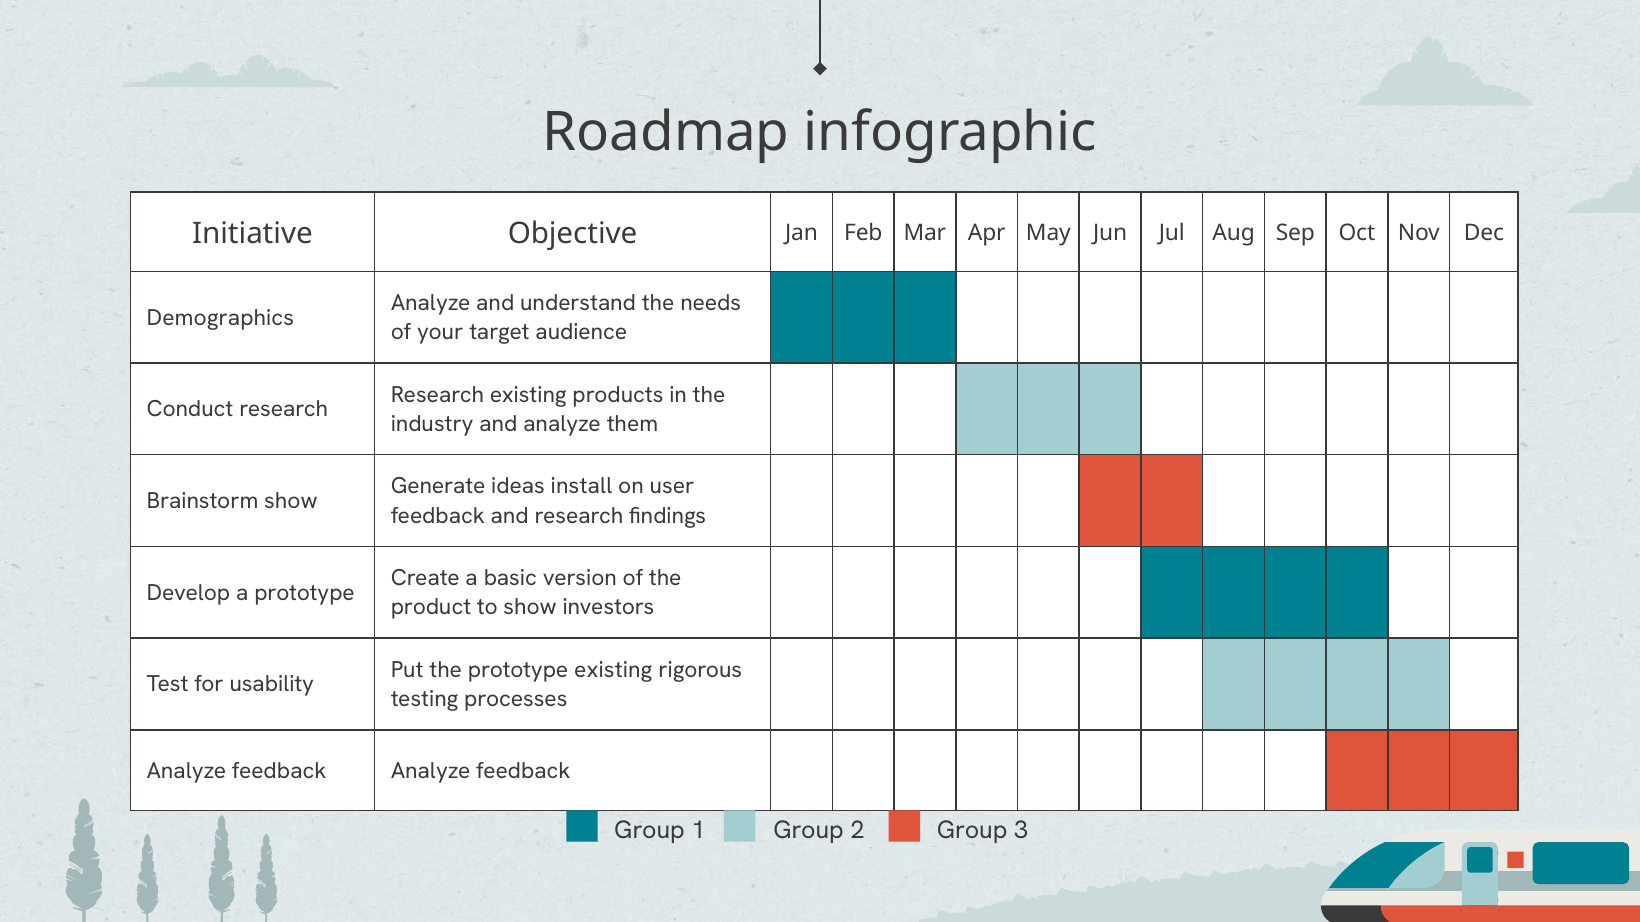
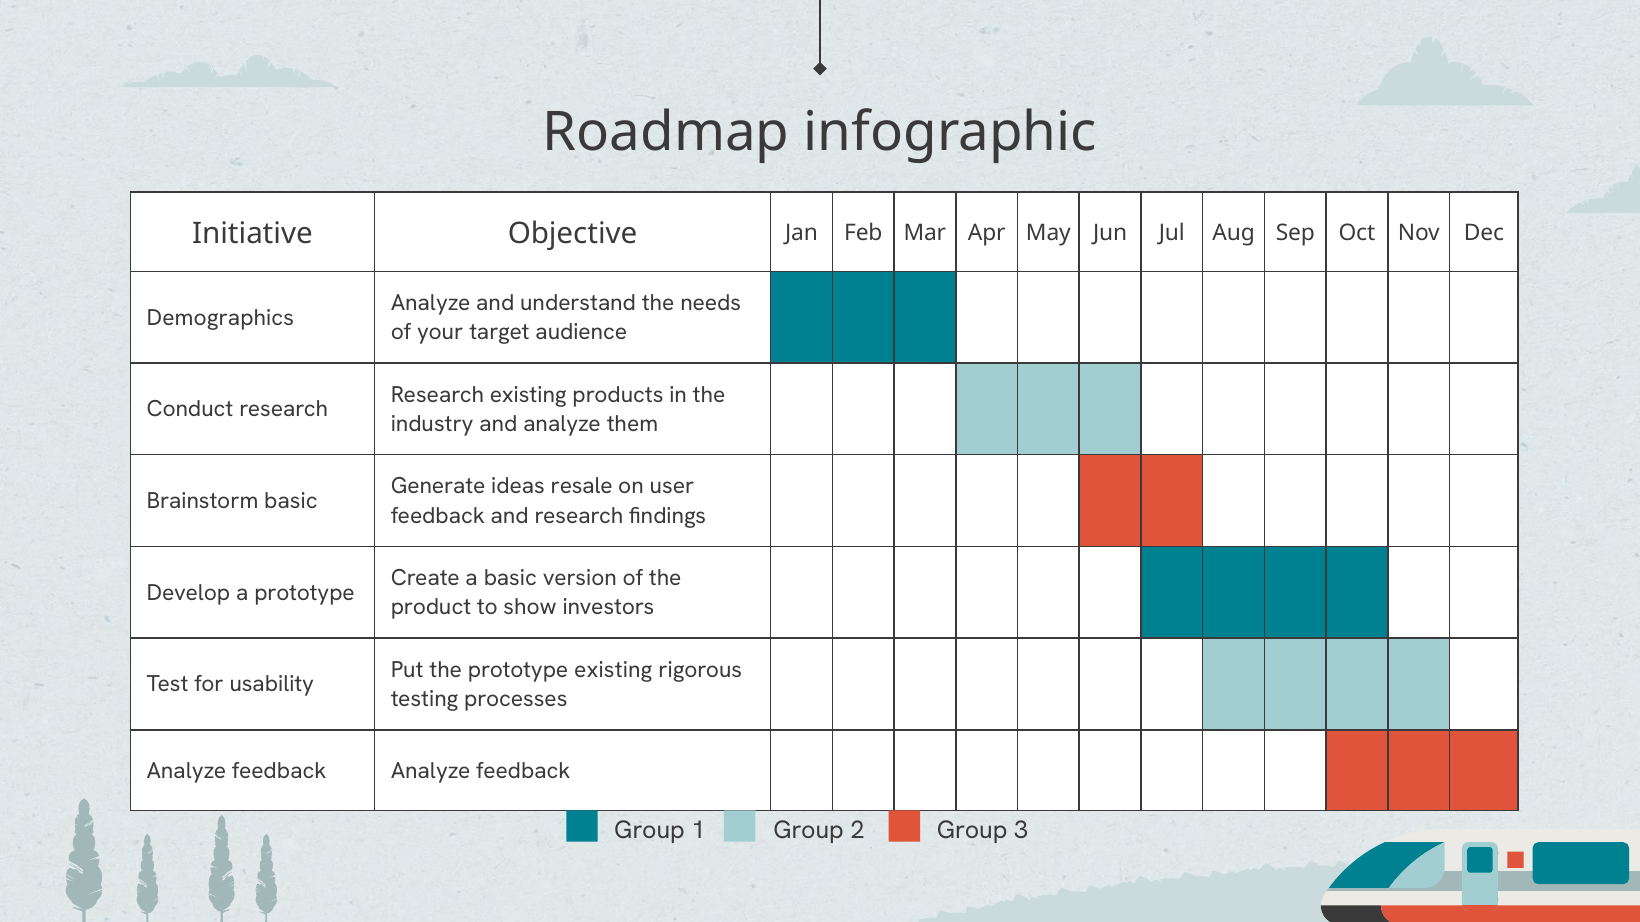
install: install -> resale (582, 486)
Brainstorm show: show -> basic (291, 501)
